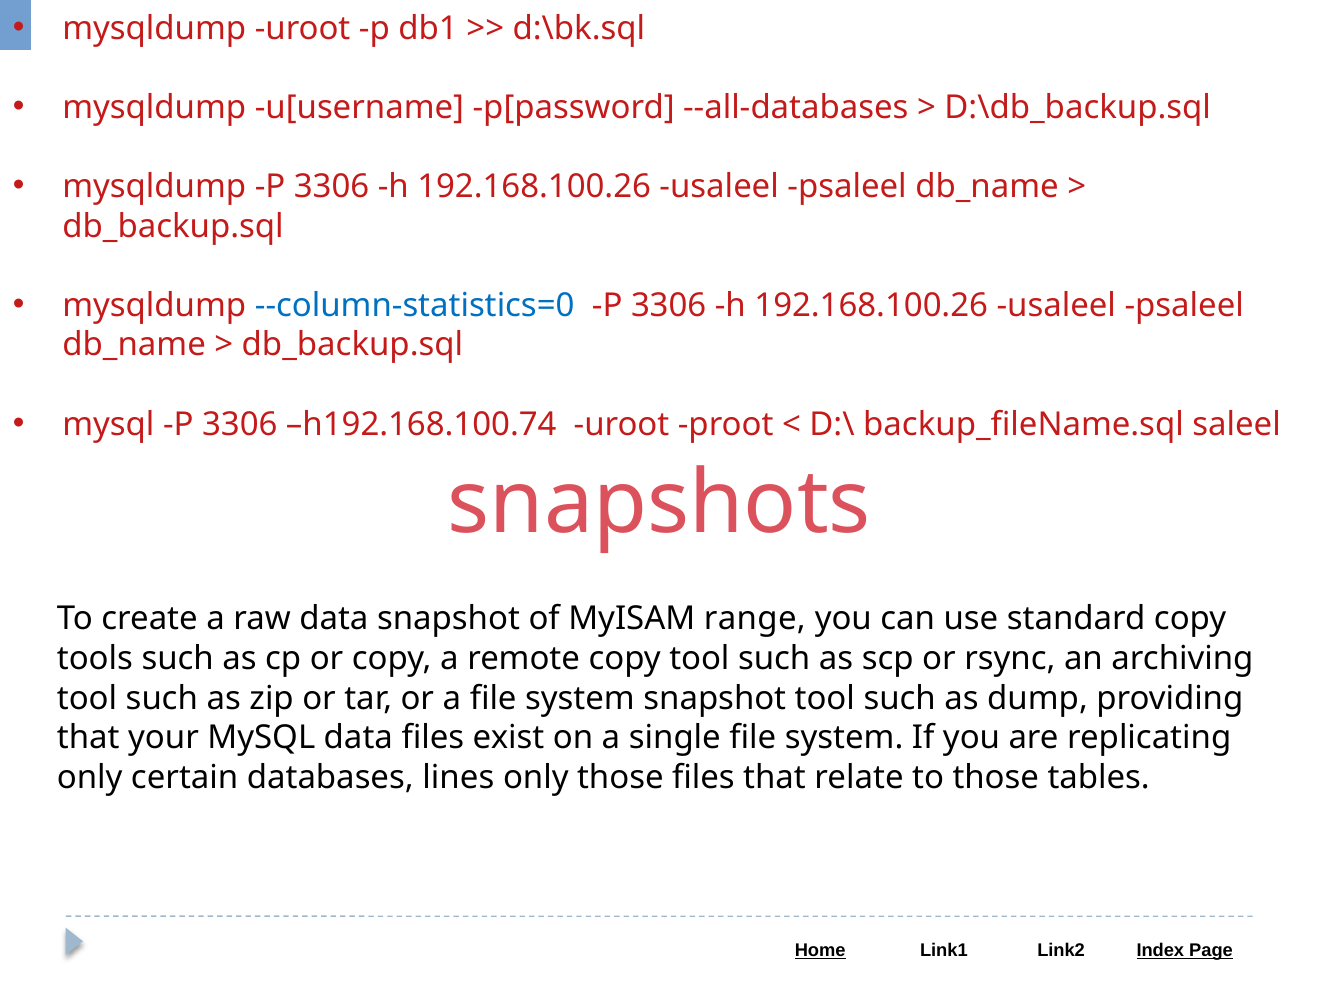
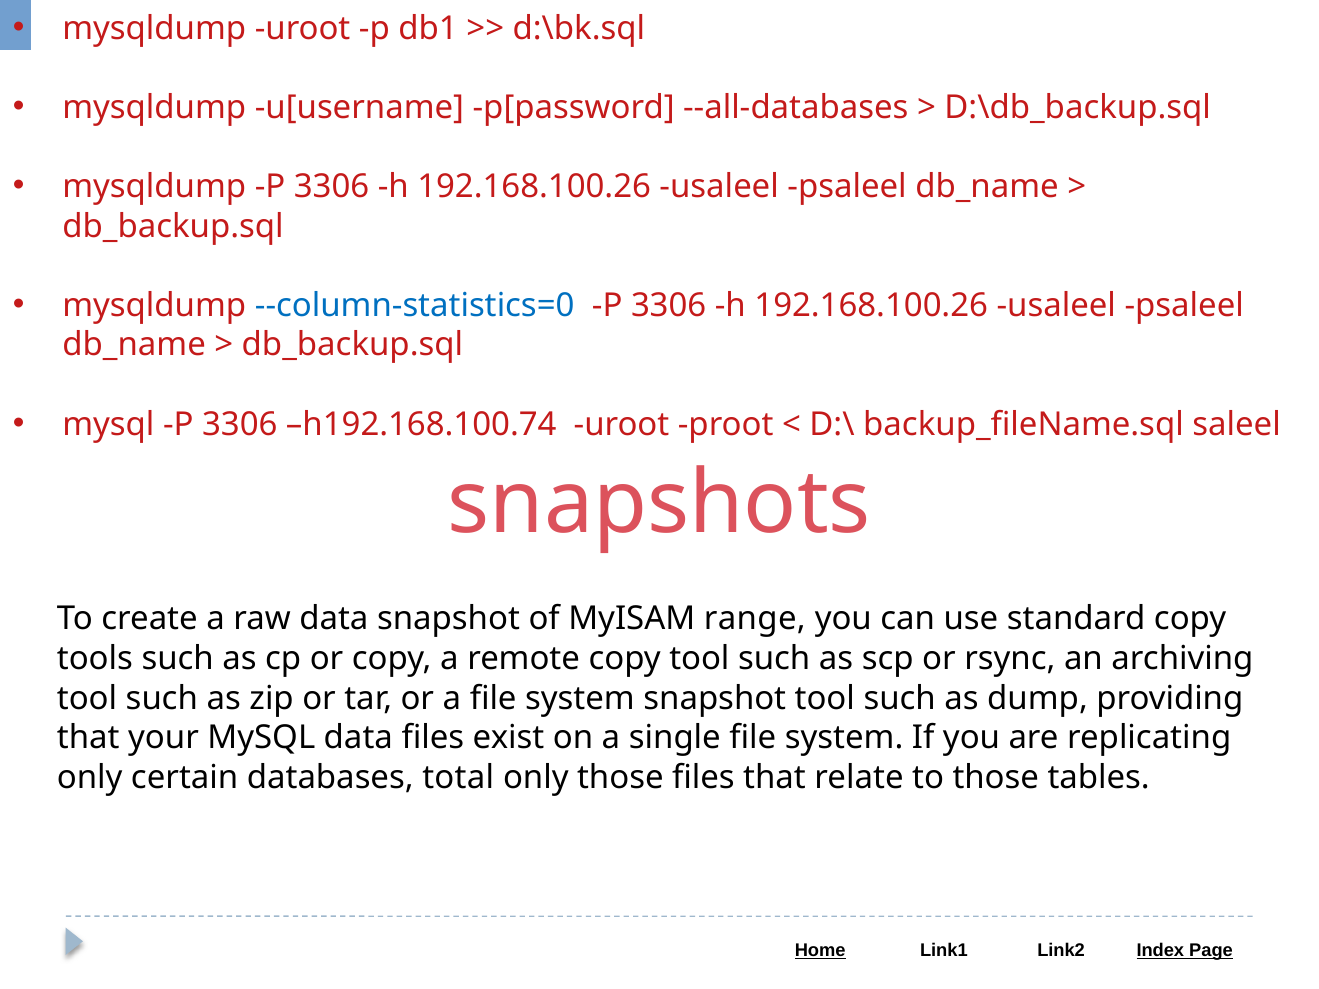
lines: lines -> total (458, 777)
